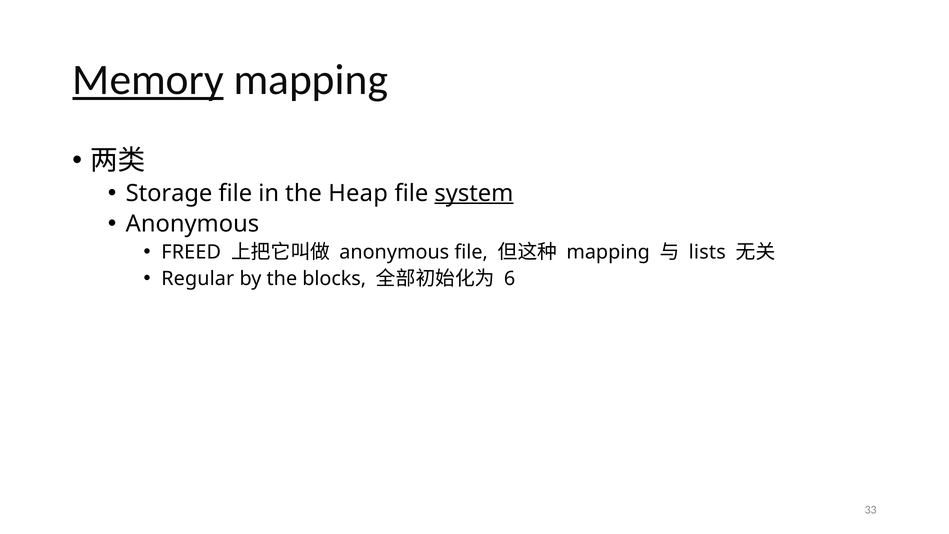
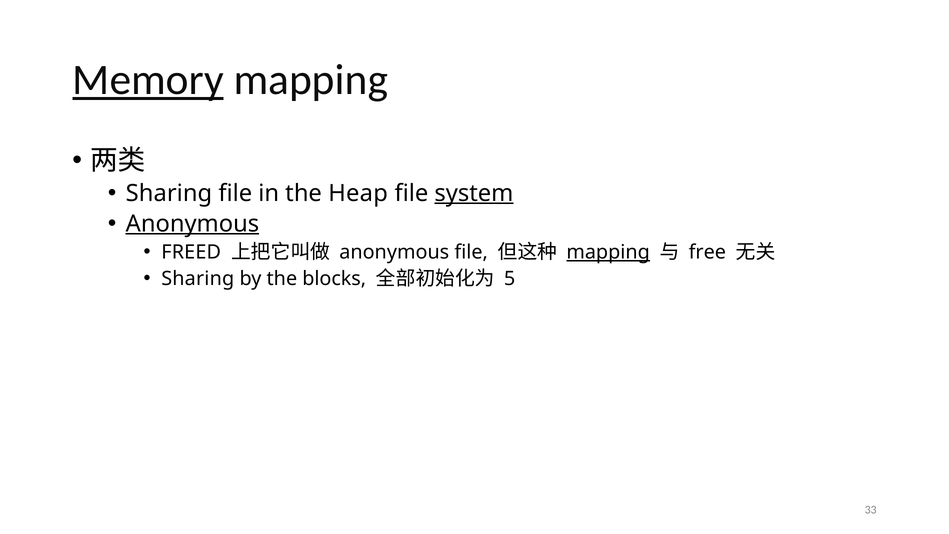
Storage: Storage -> Sharing (169, 193)
Anonymous underline: none -> present (192, 224)
mapping underline: none -> present (608, 252)
lists: lists -> free (707, 252)
Regular: Regular -> Sharing (198, 278)
6: 6 -> 5 (510, 278)
